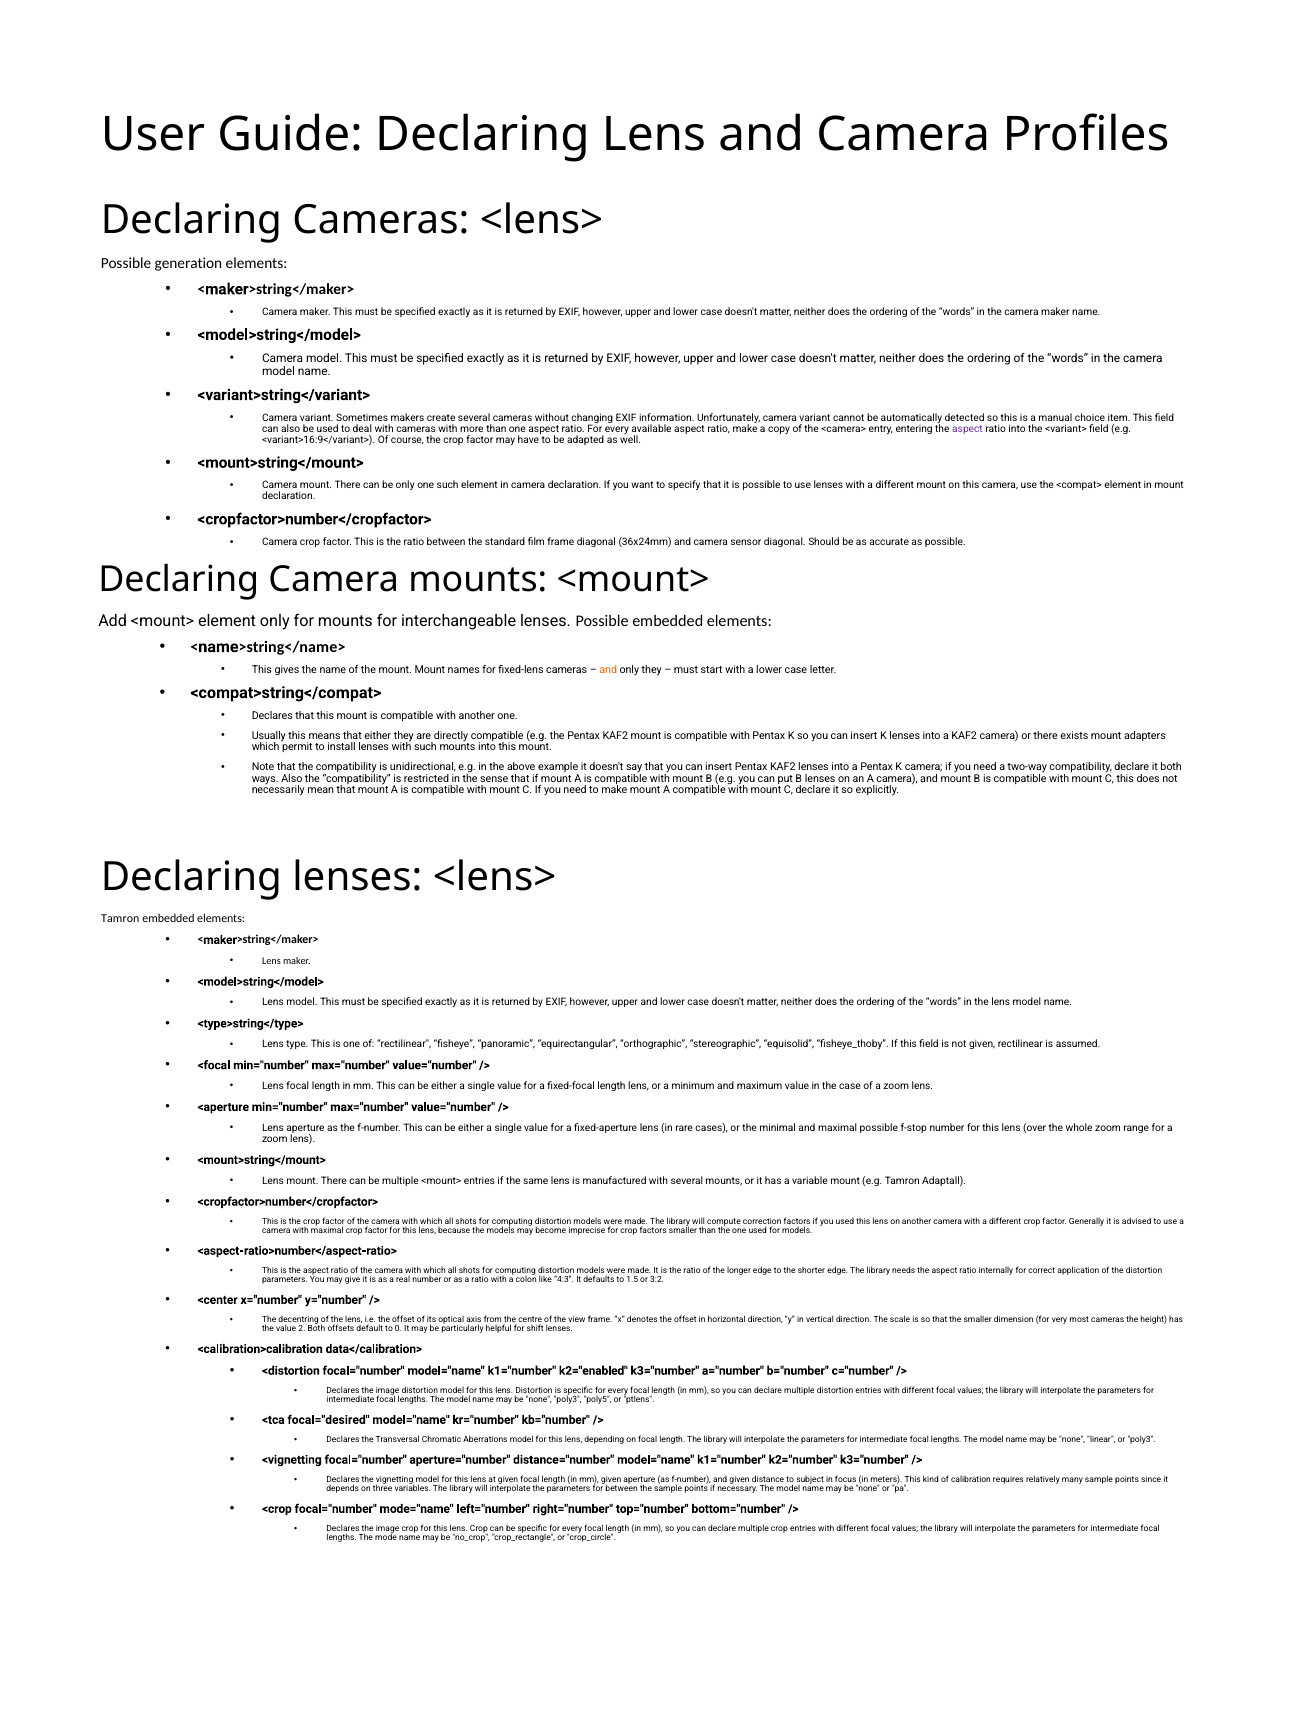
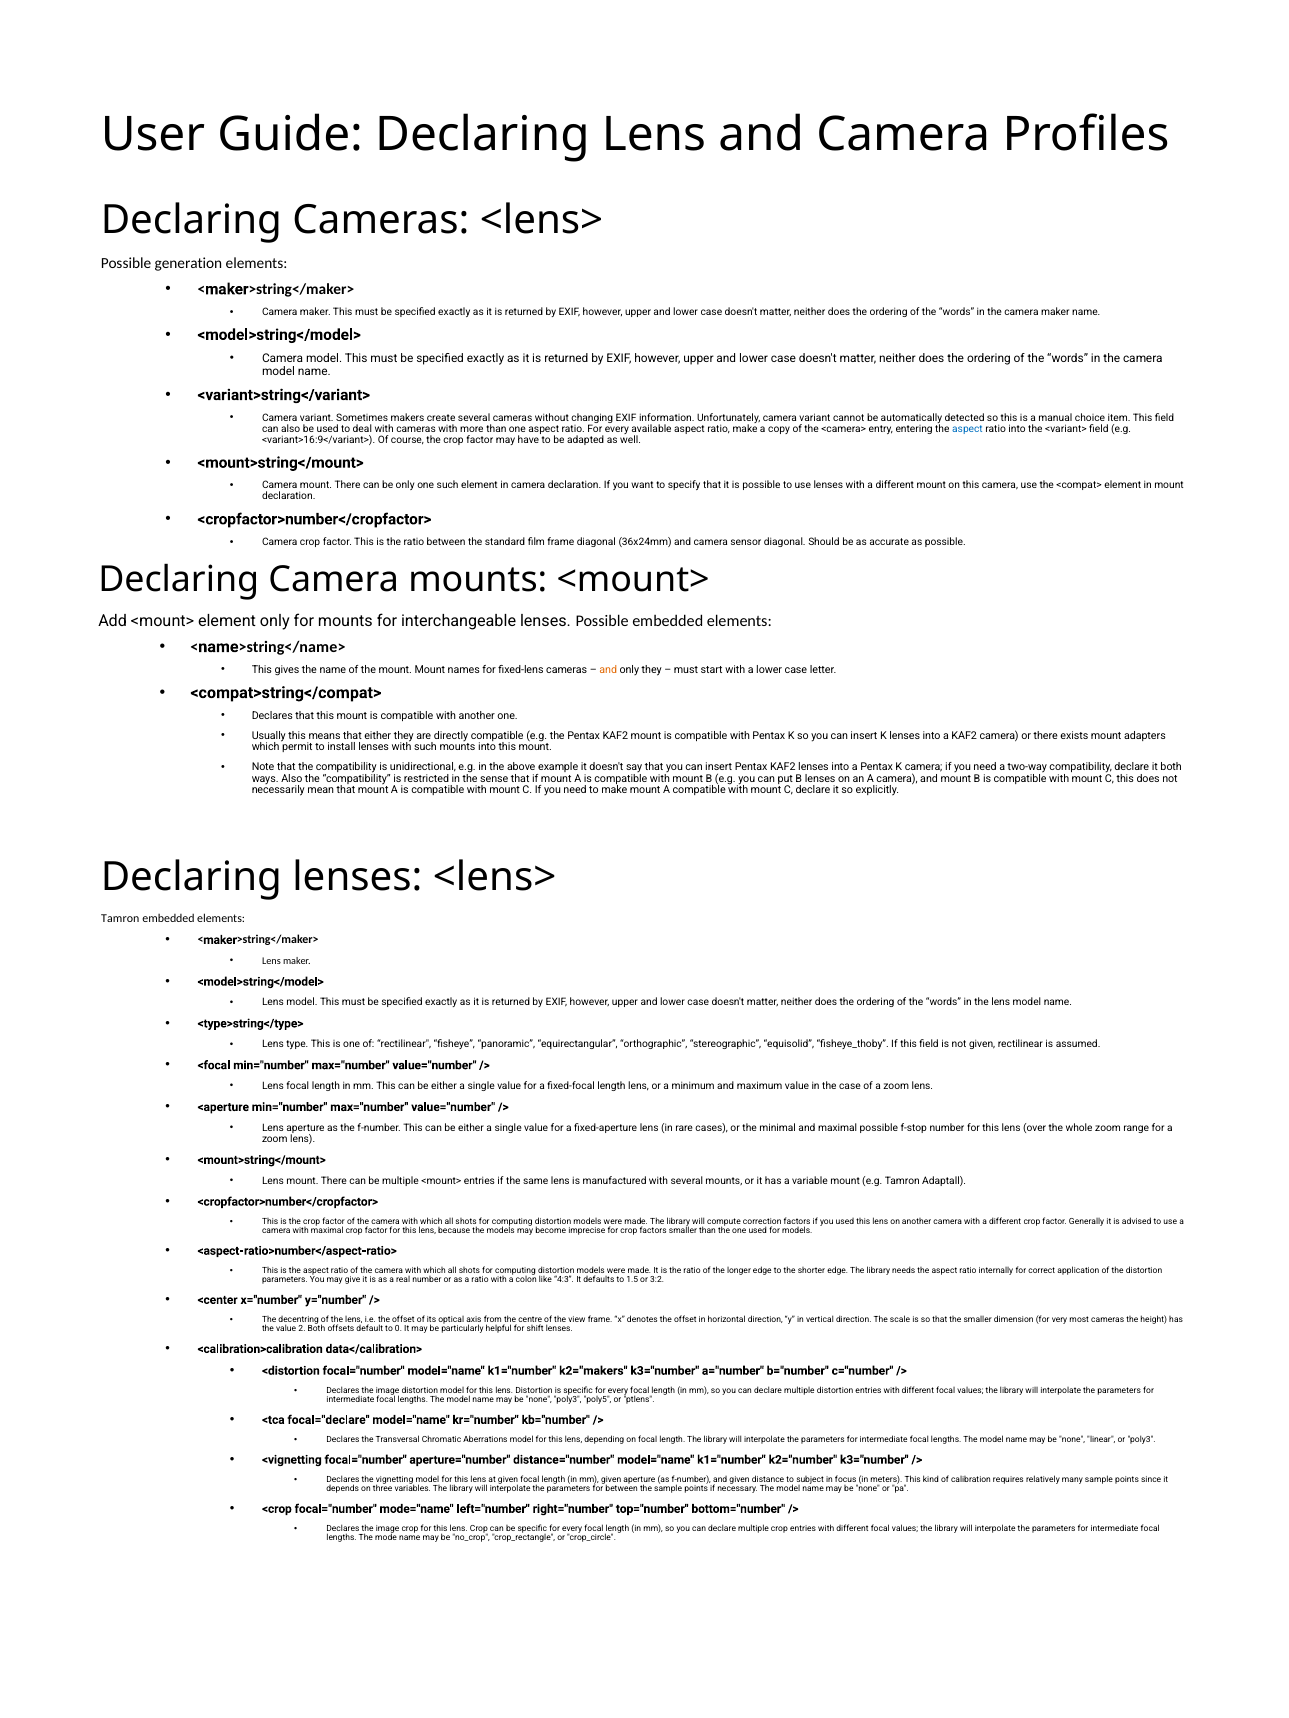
aspect colour: purple -> blue (968, 429)
k2="enabled: k2="enabled -> k2="makers (593, 1371)
focal="desired: focal="desired -> focal="declare (328, 1420)
